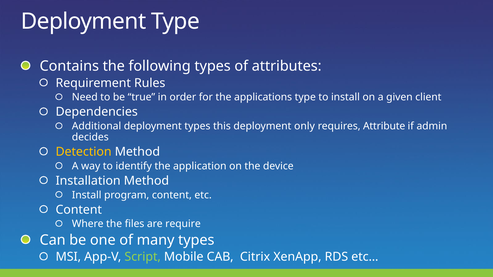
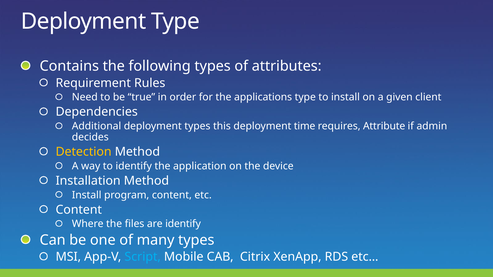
only: only -> time (305, 126)
are require: require -> identify (183, 224)
Script colour: light green -> light blue (143, 257)
